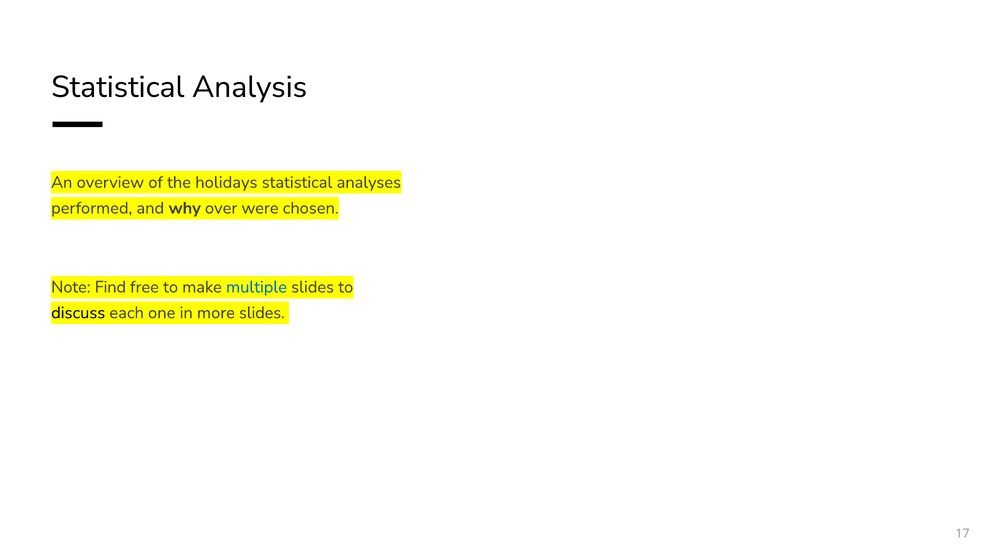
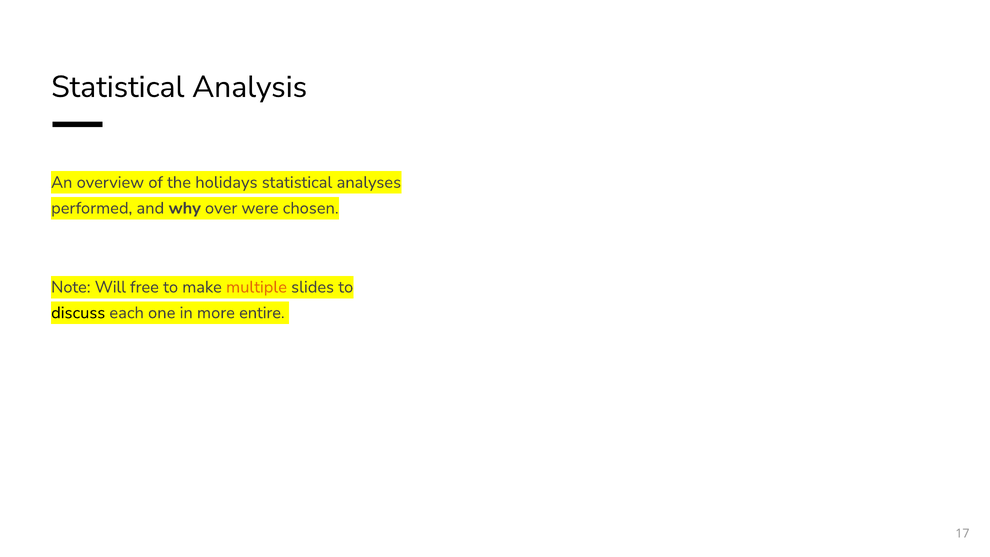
Find: Find -> Will (110, 287)
multiple colour: blue -> orange (257, 287)
more slides: slides -> entire (262, 313)
